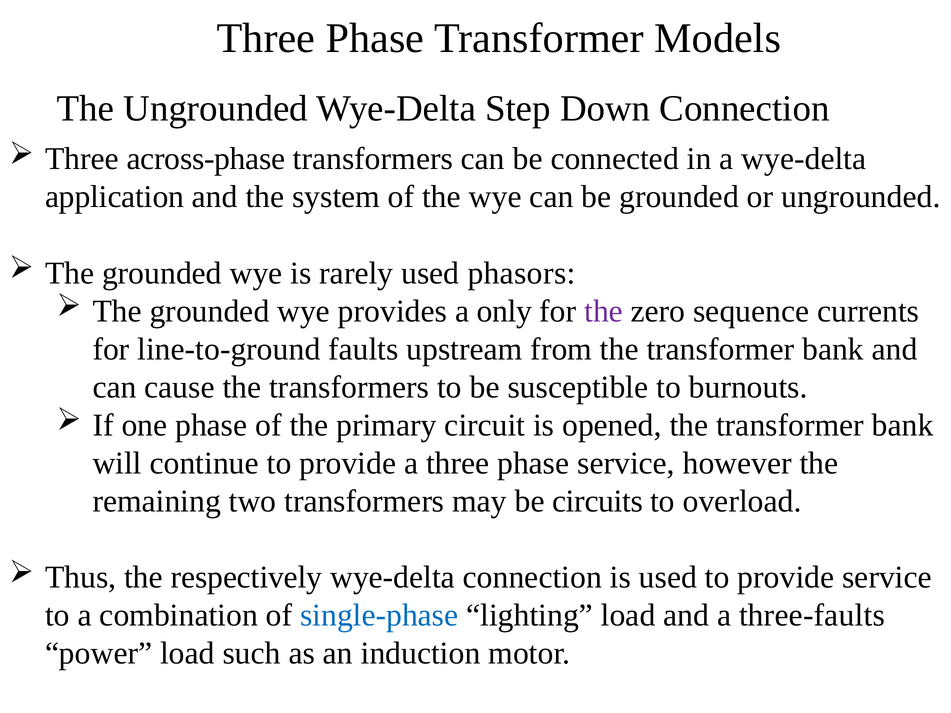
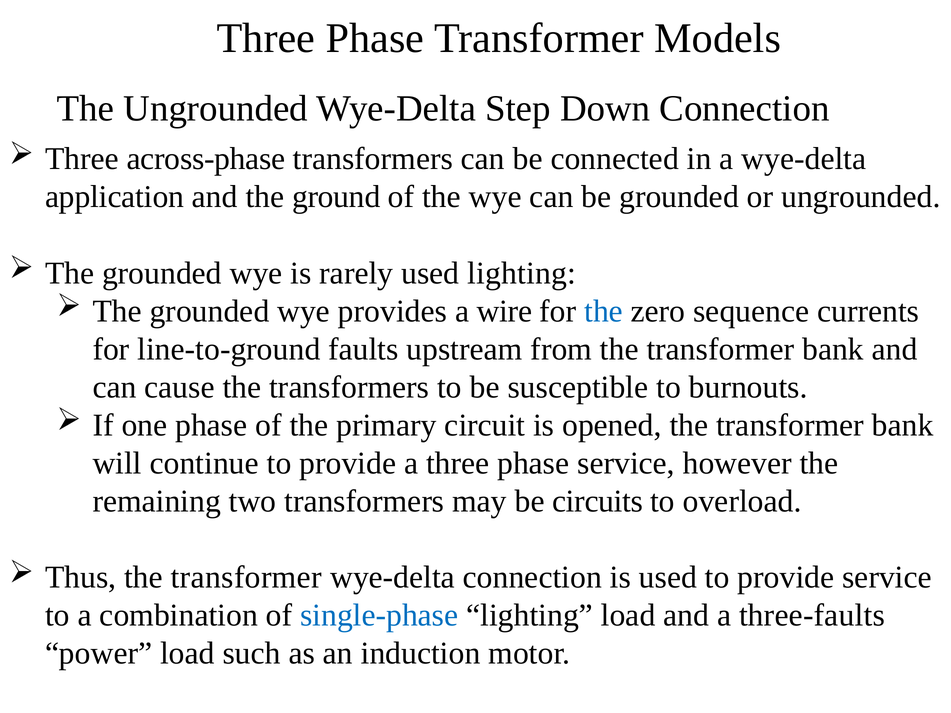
system: system -> ground (336, 197)
used phasors: phasors -> lighting (522, 273)
only: only -> wire (504, 311)
the colour: purple -> blue (604, 311)
Thus the respectively: respectively -> transformer (246, 577)
